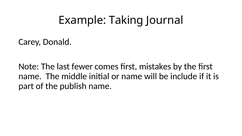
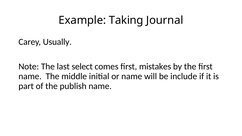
Donald: Donald -> Usually (57, 42)
fewer: fewer -> select (82, 67)
